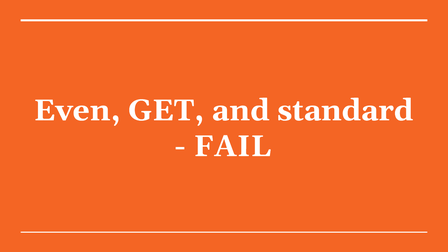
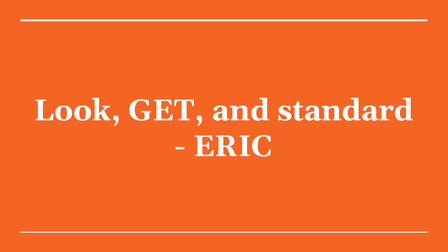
Even: Even -> Look (77, 110)
FAIL: FAIL -> ERIC (233, 146)
